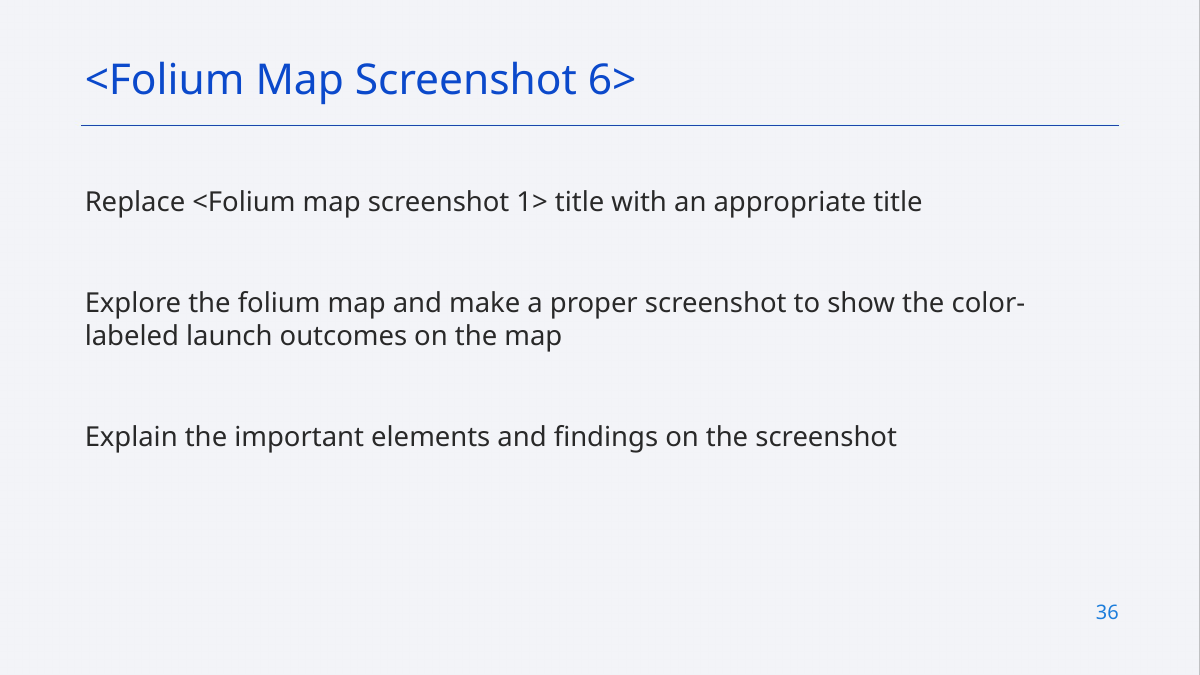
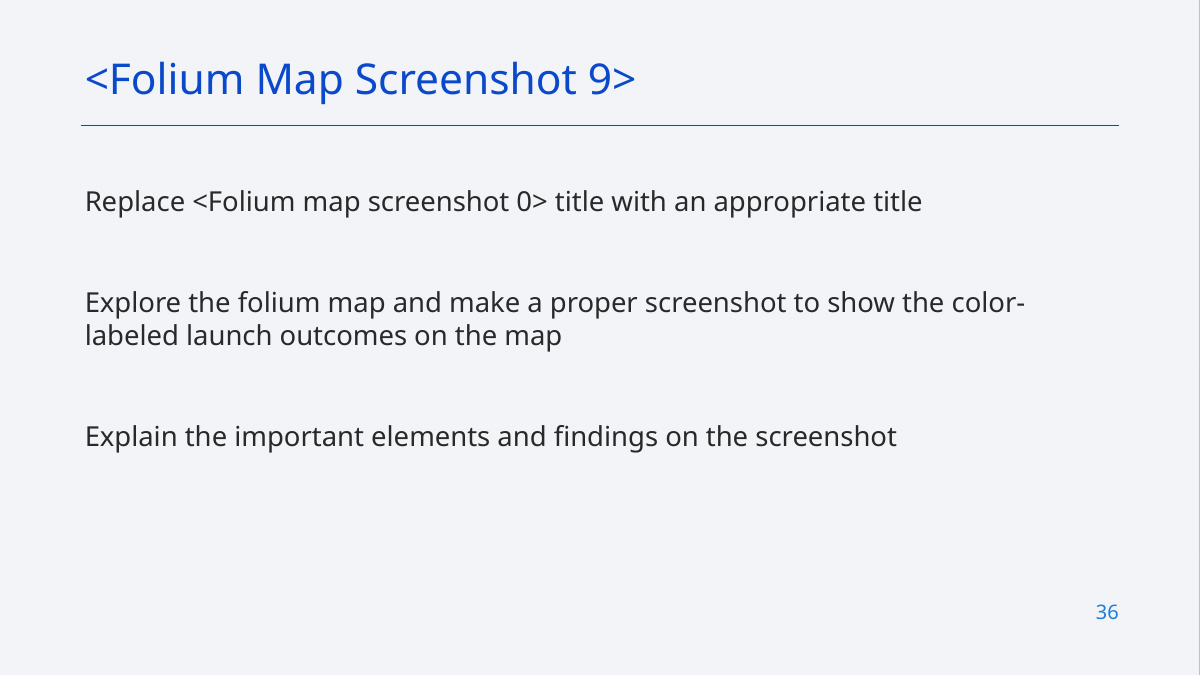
6>: 6> -> 9> (612, 80)
1>: 1> -> 0> (532, 203)
